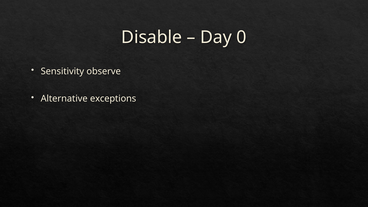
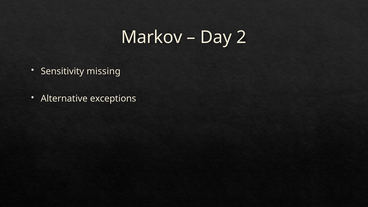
Disable: Disable -> Markov (152, 37)
0: 0 -> 2 (241, 37)
observe: observe -> missing (104, 71)
